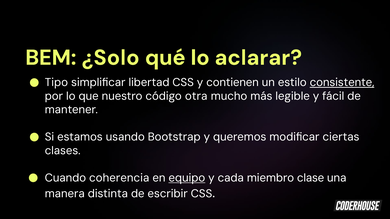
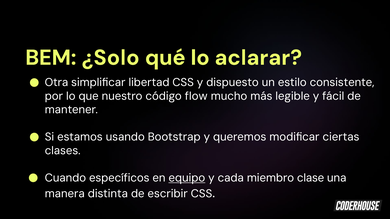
Tipo: Tipo -> Otra (56, 83)
contienen: contienen -> dispuesto (233, 83)
consistente underline: present -> none (342, 83)
otra: otra -> flow (196, 96)
coherencia: coherencia -> específicos (119, 178)
